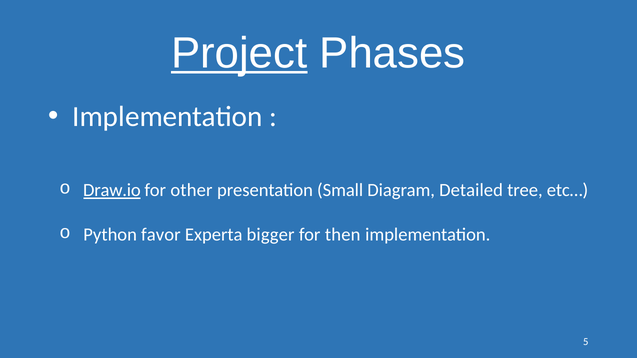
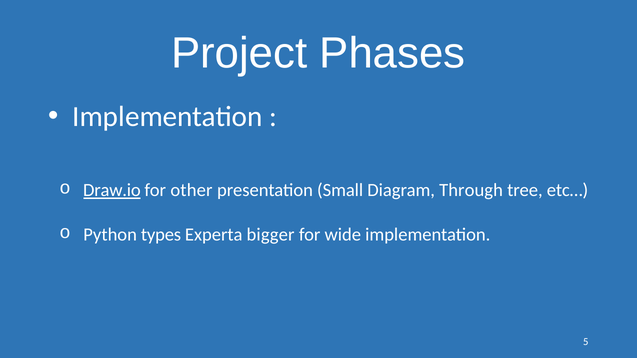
Project underline: present -> none (239, 53)
Detailed: Detailed -> Through (471, 190)
favor: favor -> types (161, 235)
then: then -> wide (343, 235)
